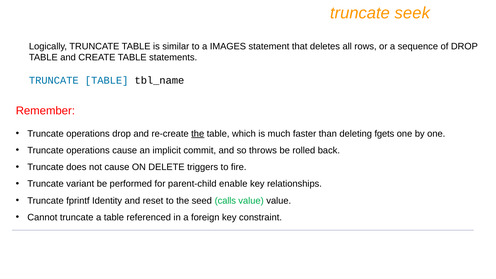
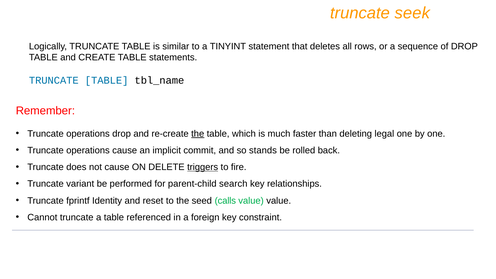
IMAGES: IMAGES -> TINYINT (228, 46)
fgets: fgets -> legal (384, 134)
throws: throws -> stands (263, 150)
triggers underline: none -> present (203, 167)
enable: enable -> search (233, 184)
